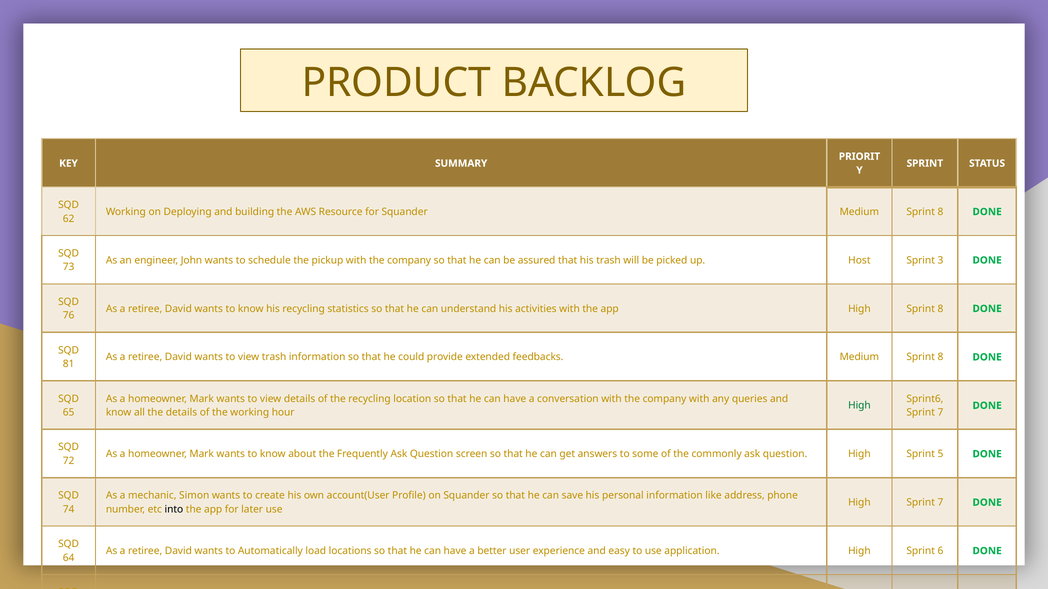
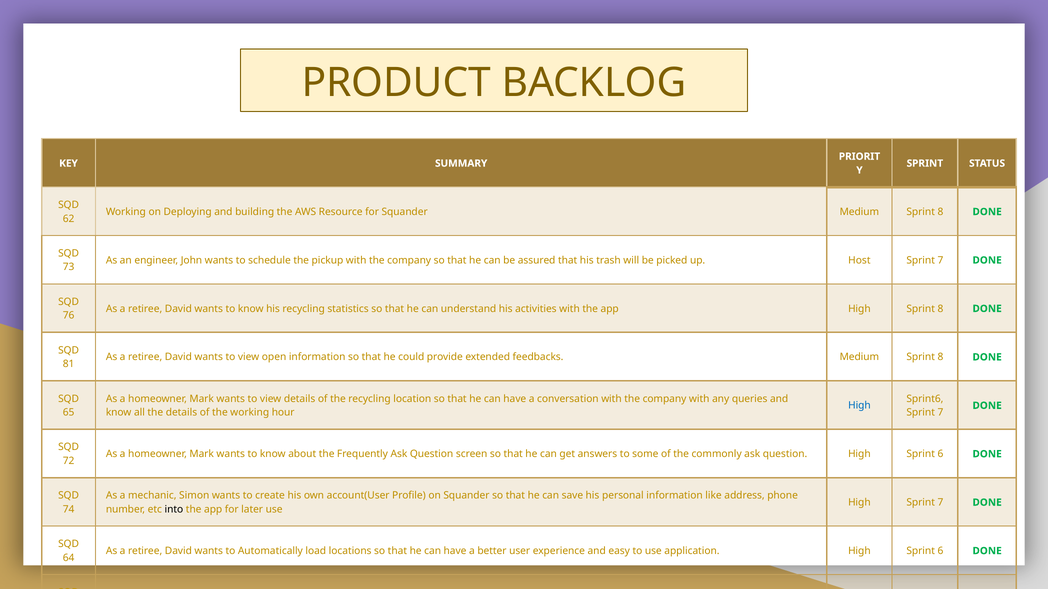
3: 3 -> 7 (940, 260)
view trash: trash -> open (274, 357)
High colour: green -> blue (859, 406)
question High Sprint 5: 5 -> 6 (940, 454)
